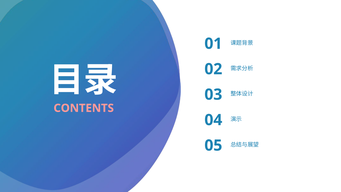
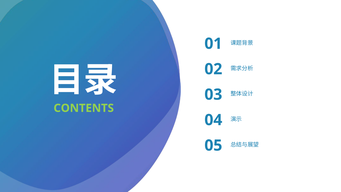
CONTENTS colour: pink -> light green (84, 108)
